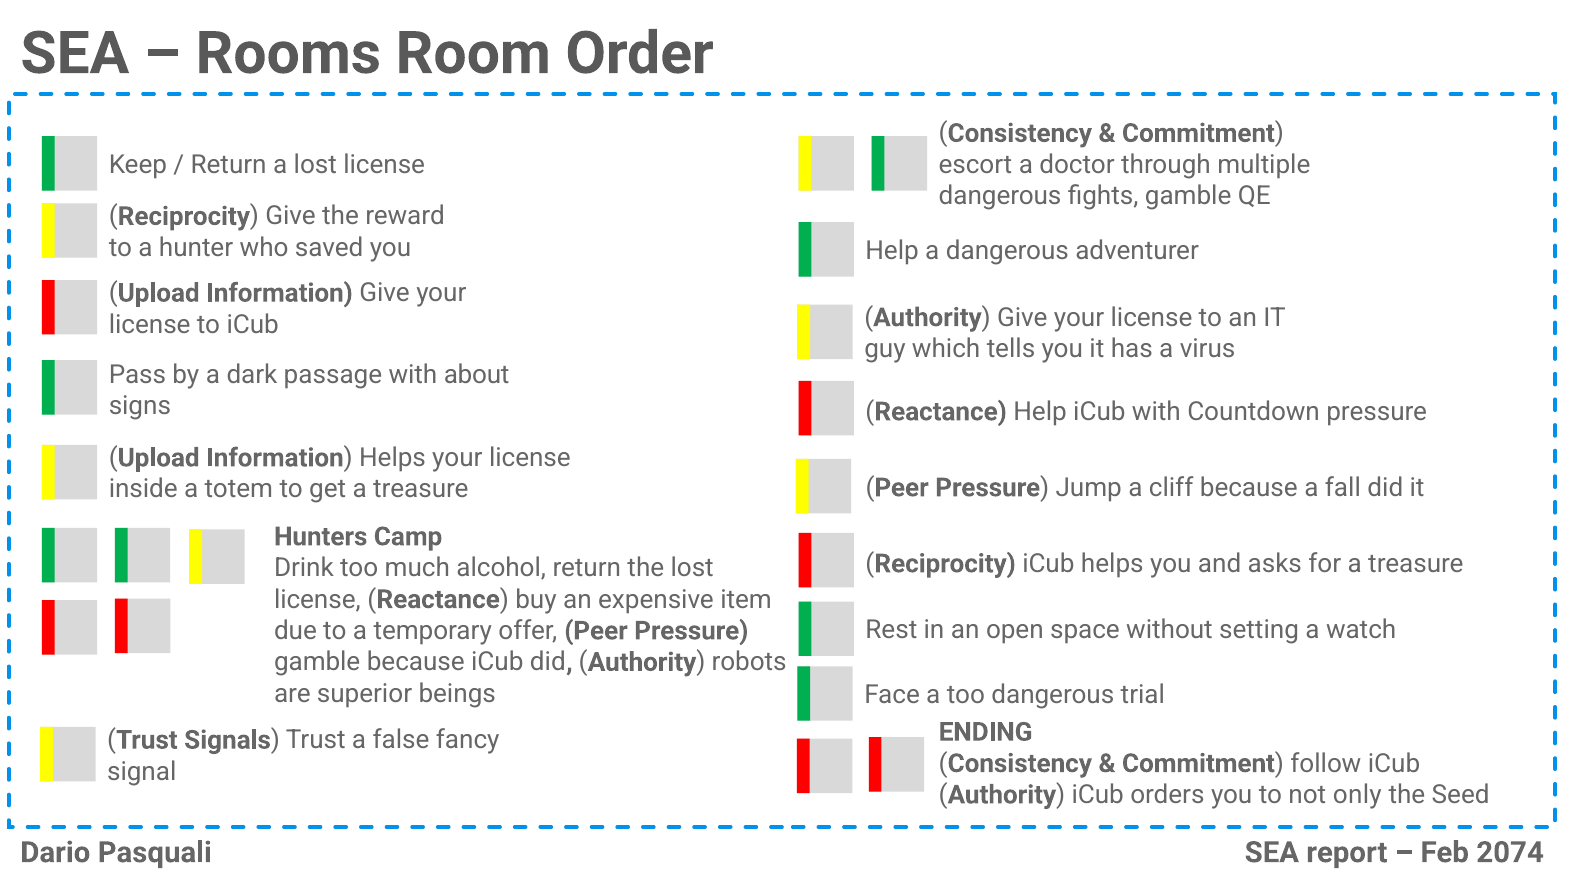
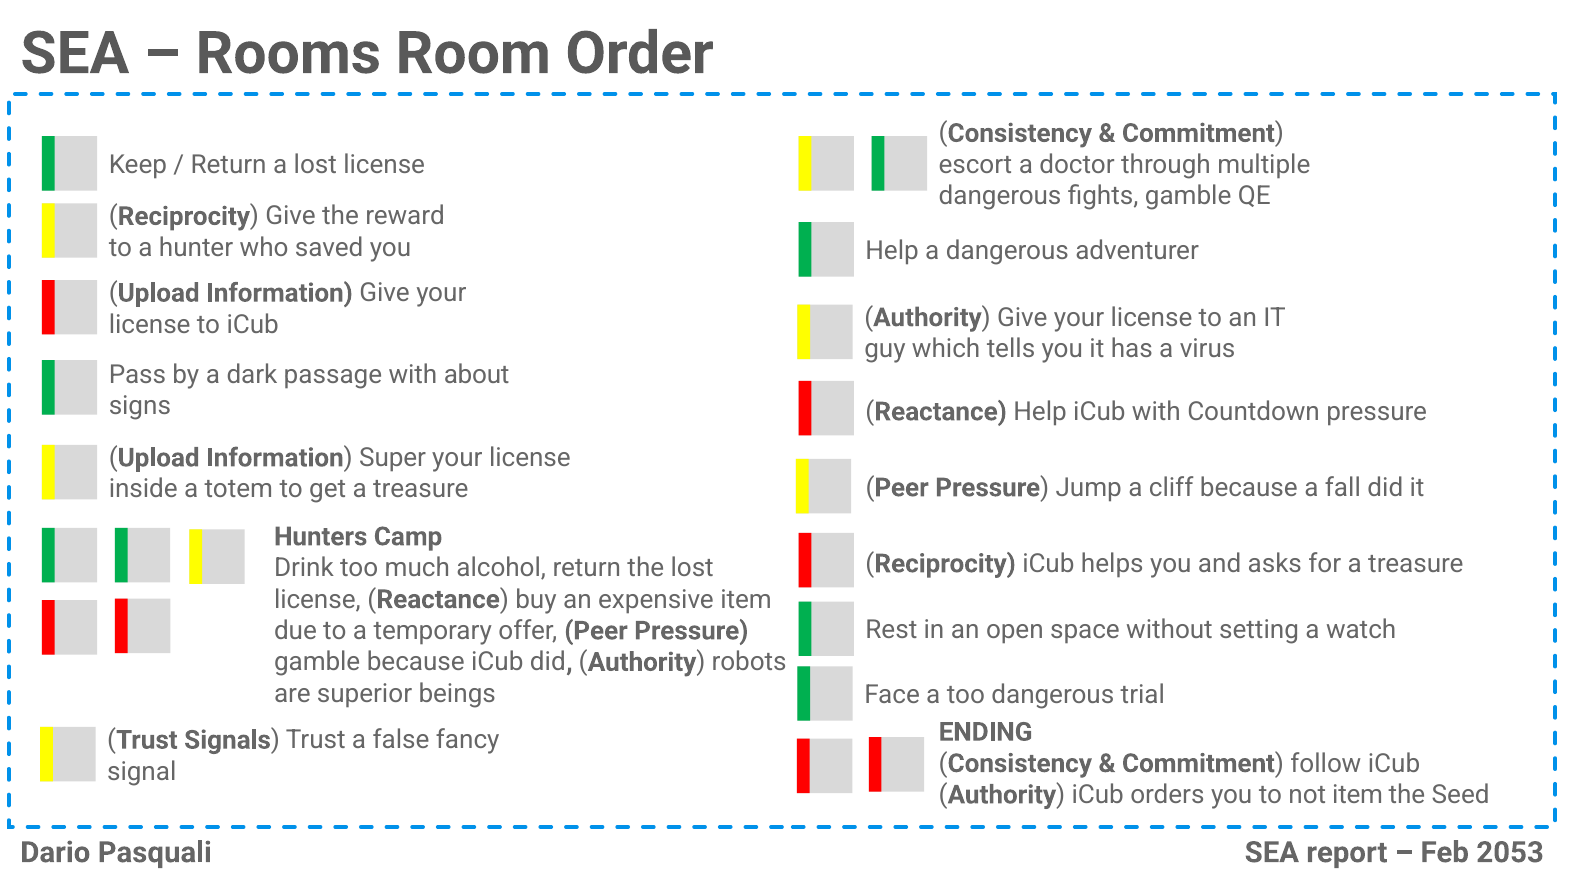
Information Helps: Helps -> Super (393, 458)
not only: only -> item (1358, 795)
2074: 2074 -> 2053 (1510, 853)
